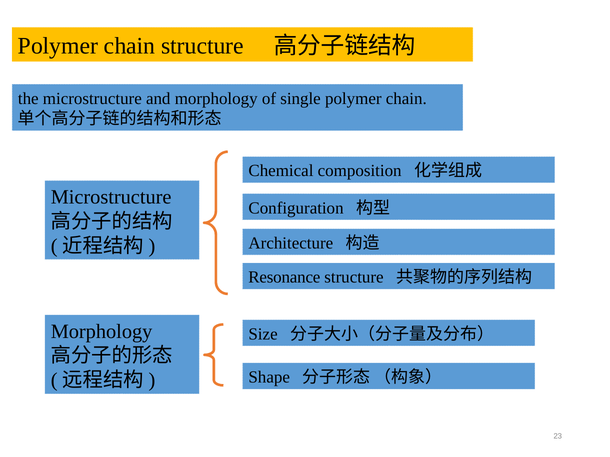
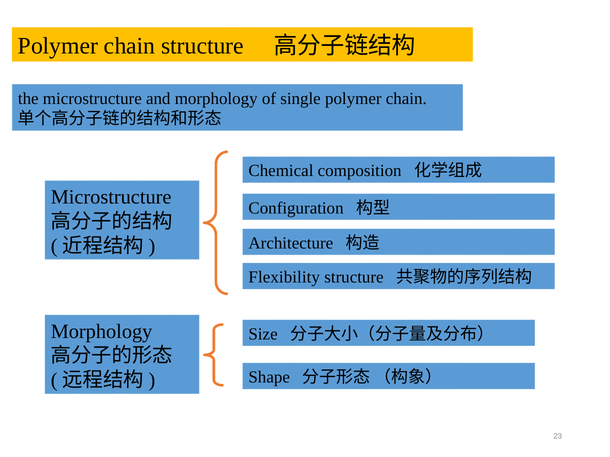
Resonance: Resonance -> Flexibility (284, 278)
